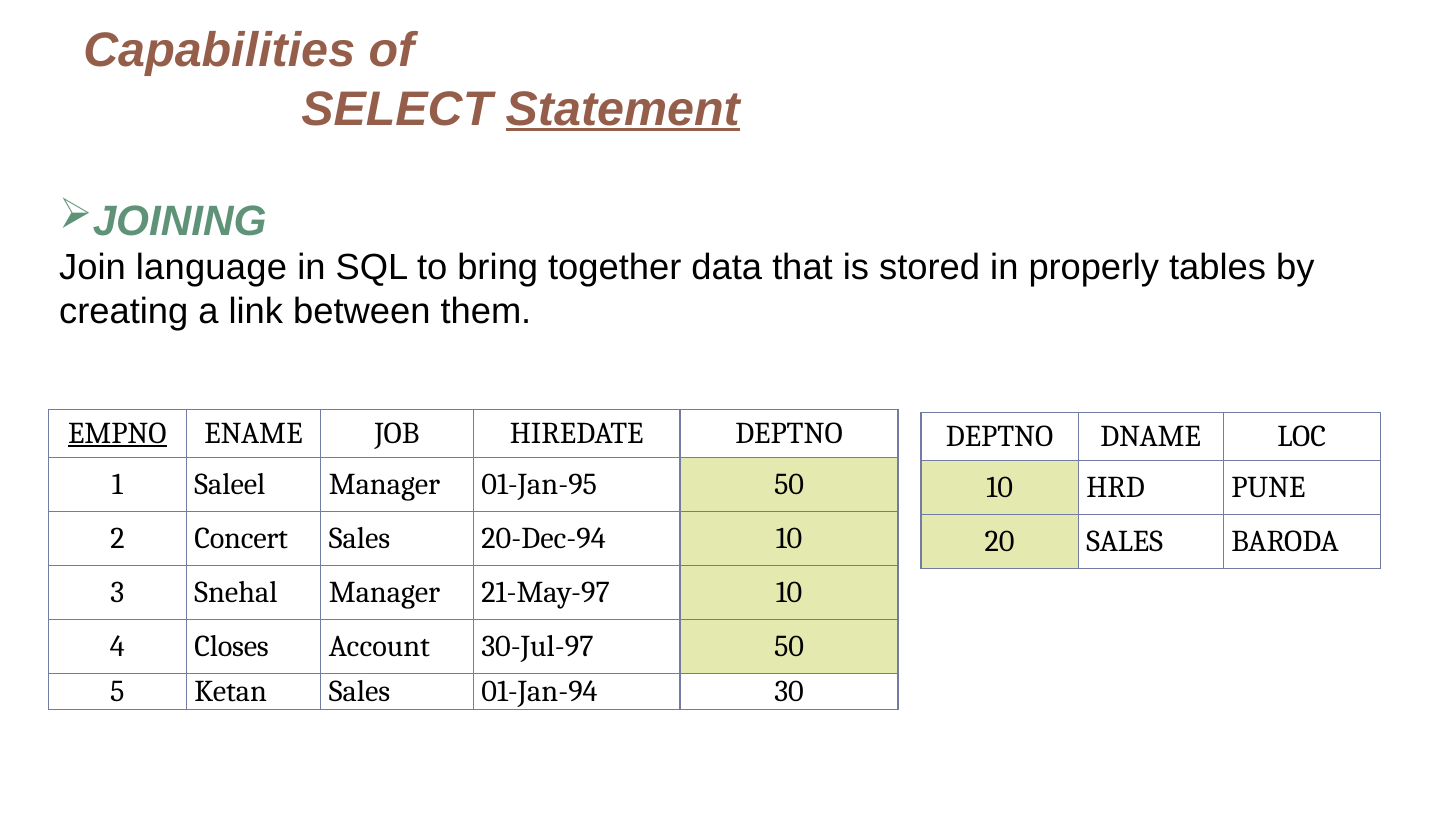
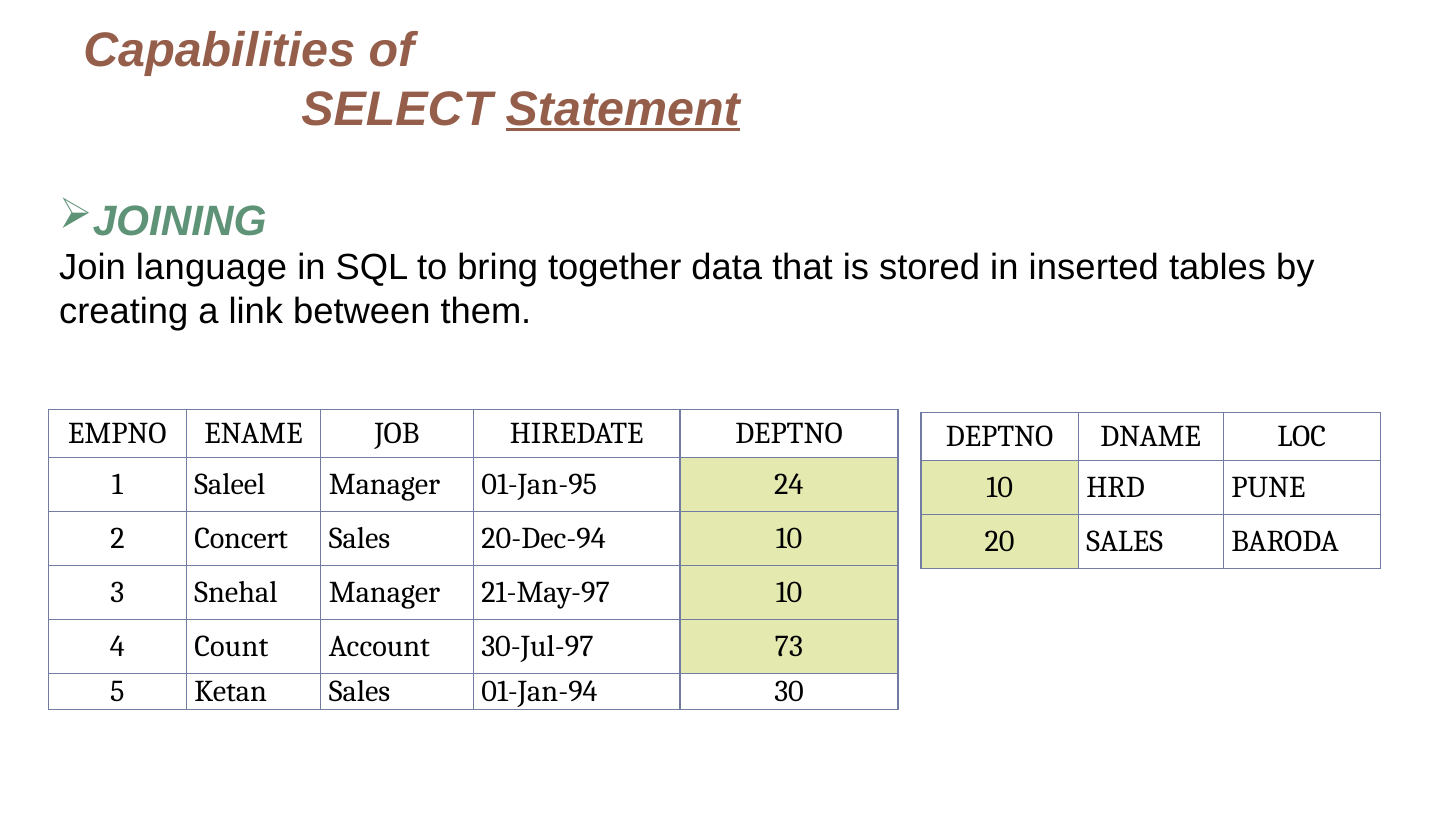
properly: properly -> inserted (1094, 268)
EMPNO underline: present -> none (117, 433)
01-Jan-95 50: 50 -> 24 (789, 484)
Closes: Closes -> Count (231, 646)
30-Jul-97 50: 50 -> 73 (789, 646)
